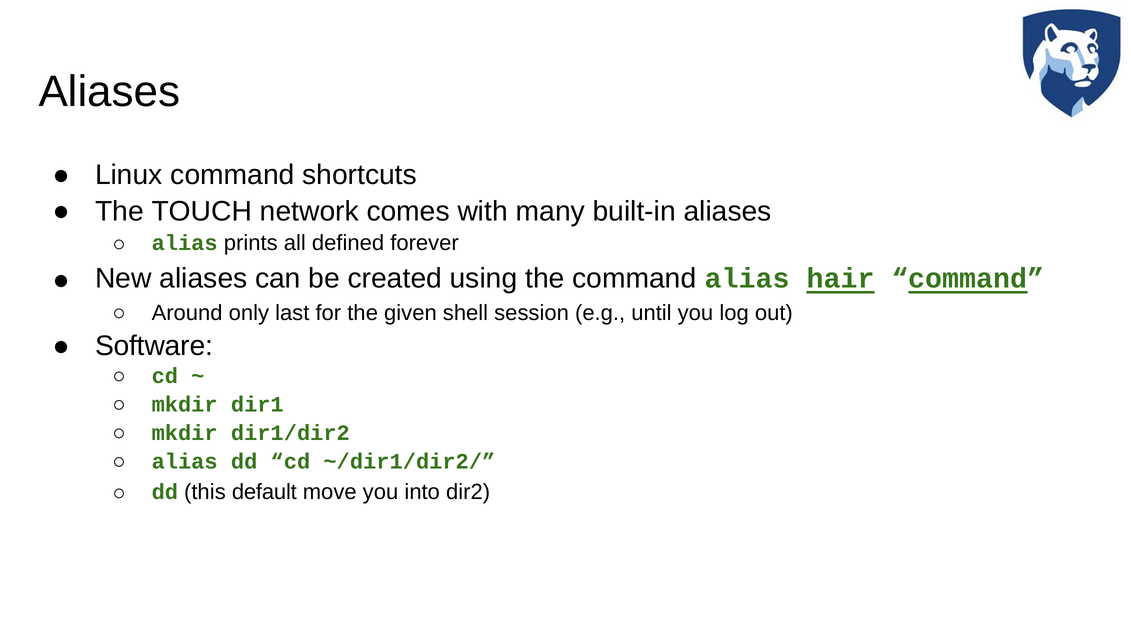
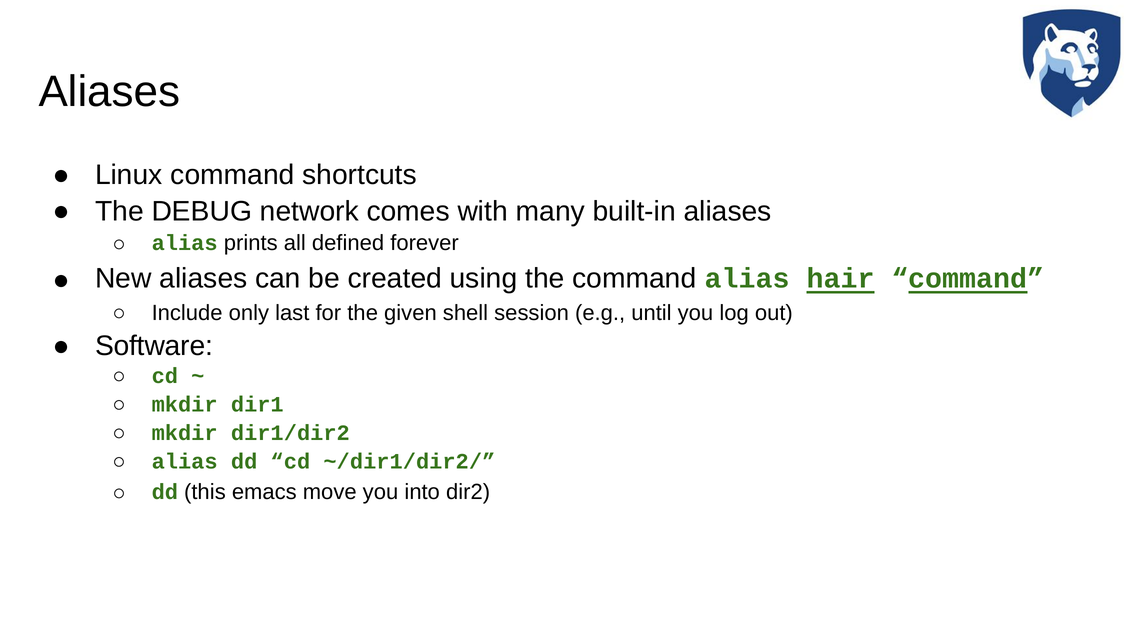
TOUCH: TOUCH -> DEBUG (202, 211)
Around: Around -> Include (187, 313)
default: default -> emacs (264, 492)
